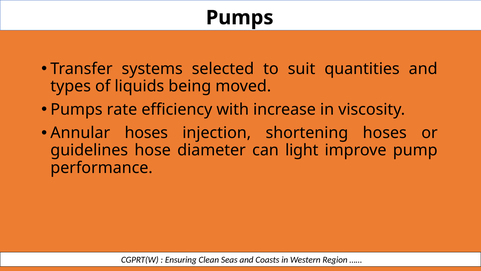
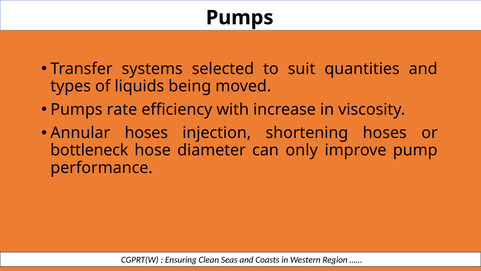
guidelines: guidelines -> bottleneck (89, 150)
light: light -> only (302, 150)
